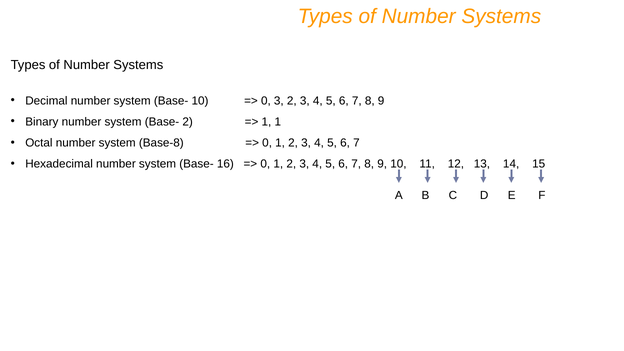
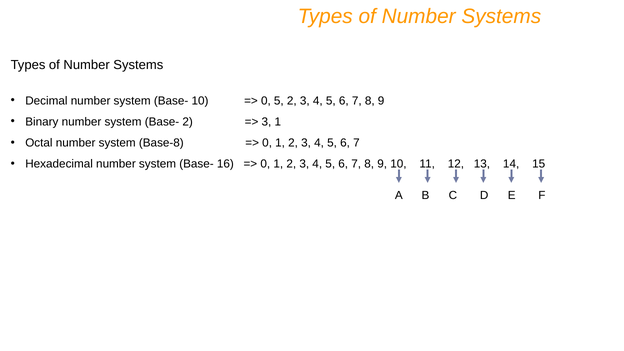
0 3: 3 -> 5 (279, 101)
1: 1 -> 3 (266, 122)
